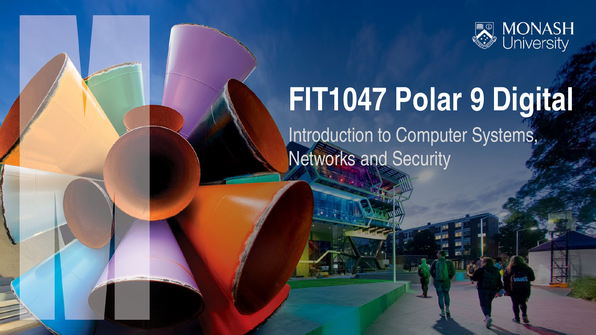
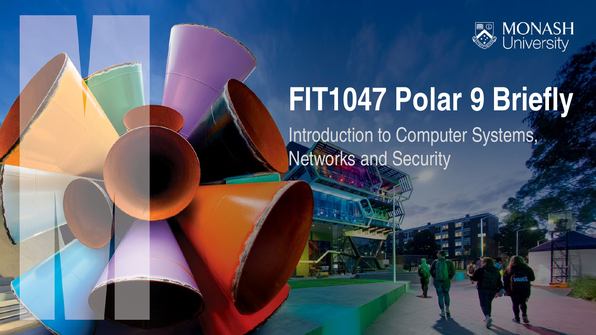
Digital: Digital -> Briefly (533, 100)
